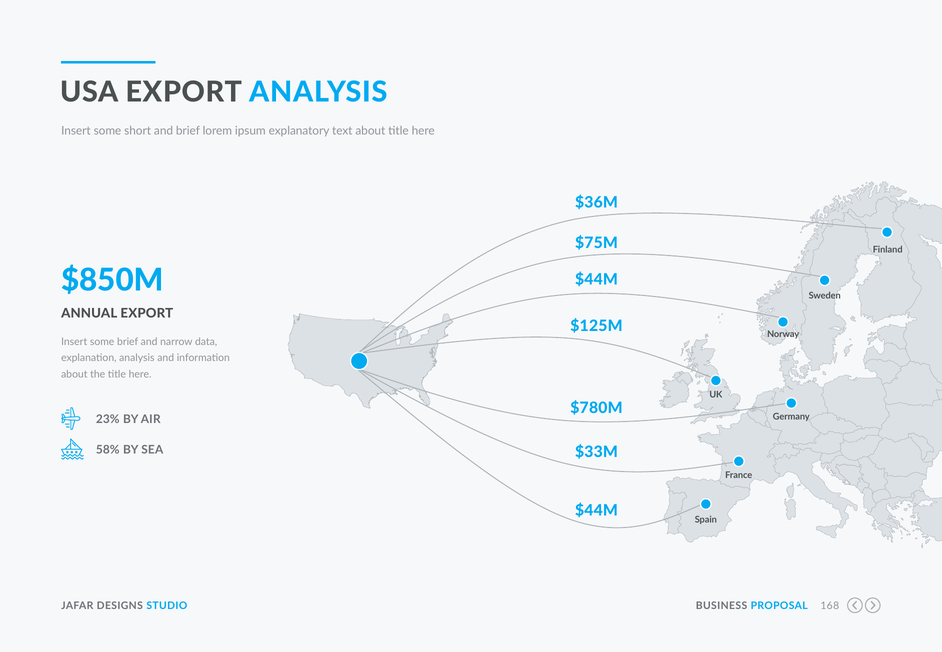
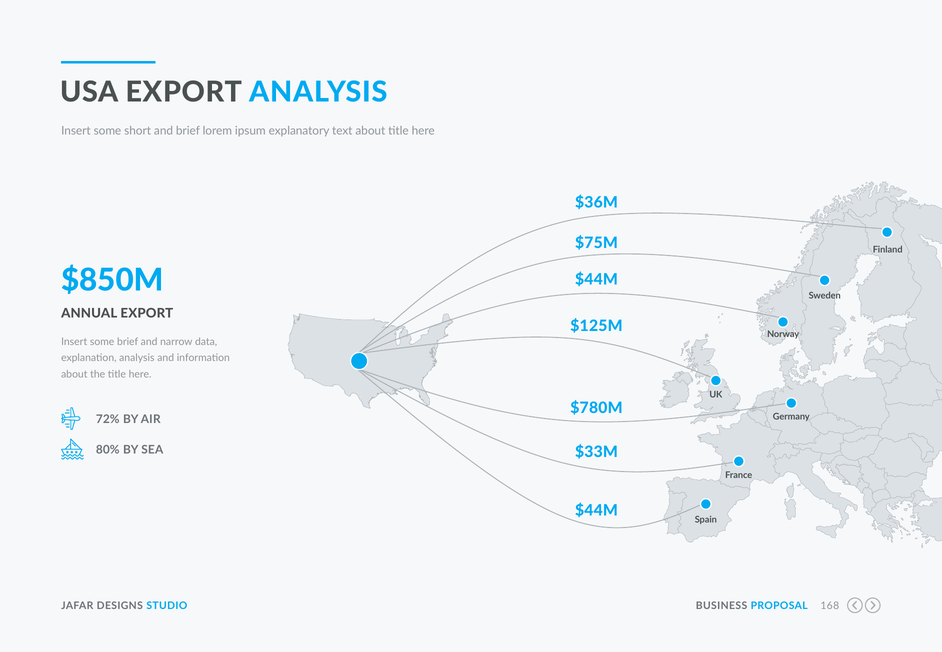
23%: 23% -> 72% (108, 419)
58%: 58% -> 80% (108, 450)
